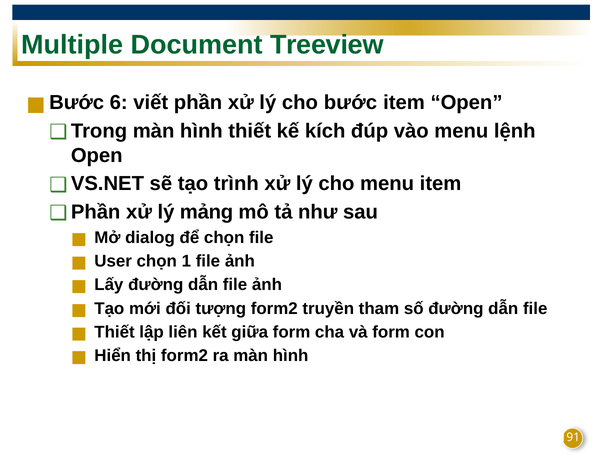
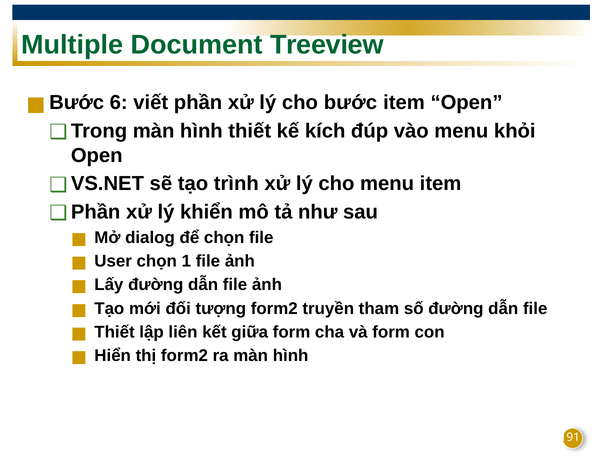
lệnh: lệnh -> khỏi (515, 131)
mảng: mảng -> khiển (206, 212)
